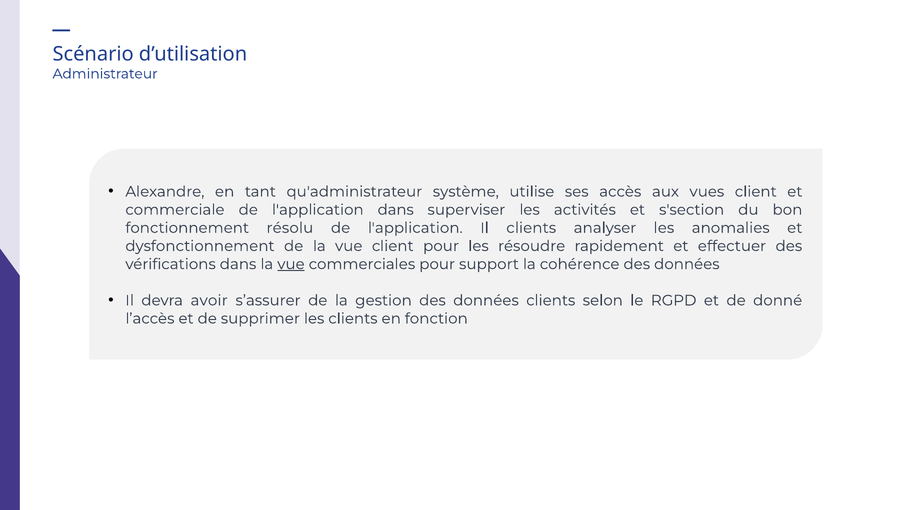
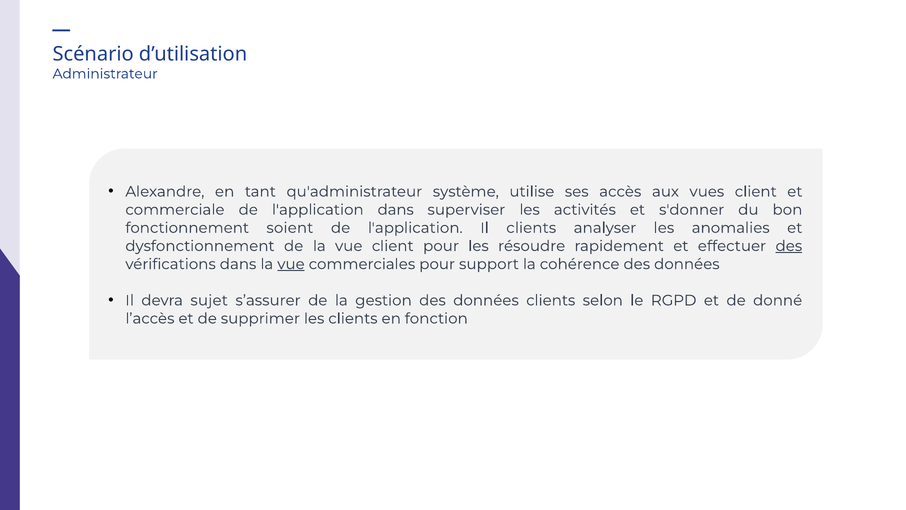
s'section: s'section -> s'donner (692, 210)
résolu: résolu -> soient (290, 228)
des underline: none -> present (789, 246)
avoir: avoir -> sujet (209, 300)
